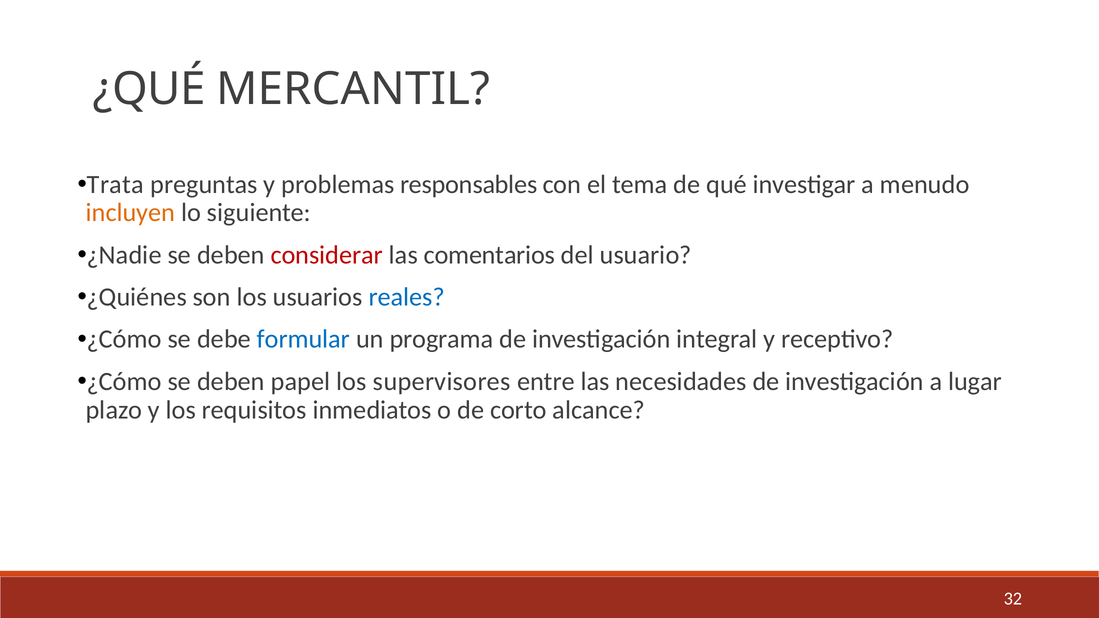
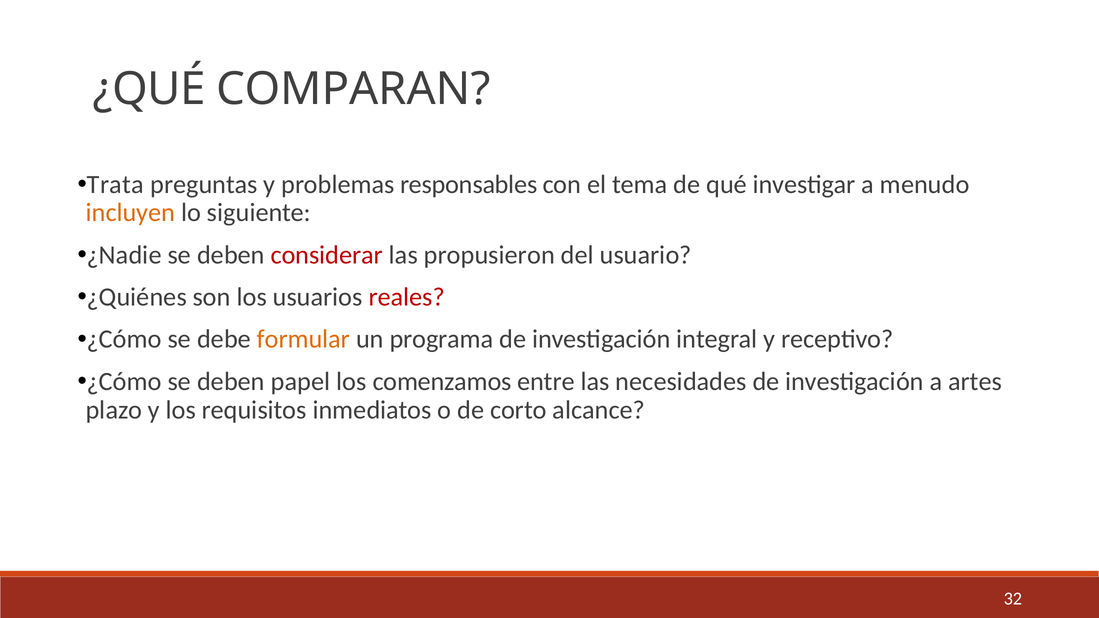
MERCANTIL: MERCANTIL -> COMPARAN (353, 89)
comentarios: comentarios -> propusieron (489, 255)
reales colour: blue -> red (407, 297)
formular colour: blue -> orange (303, 339)
supervisores: supervisores -> comenzamos (442, 382)
lugar: lugar -> artes (975, 382)
